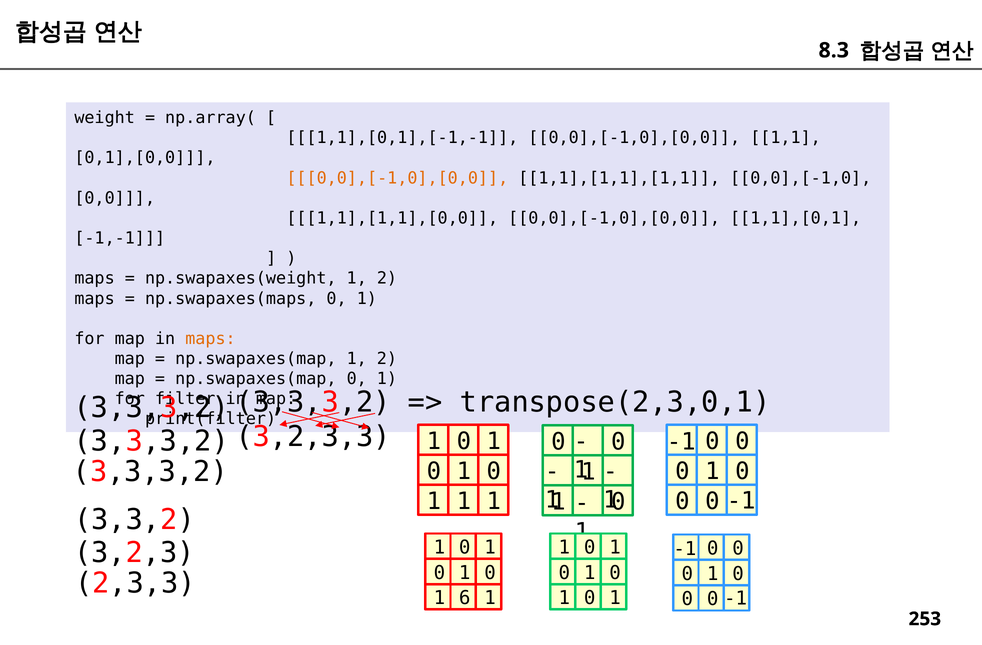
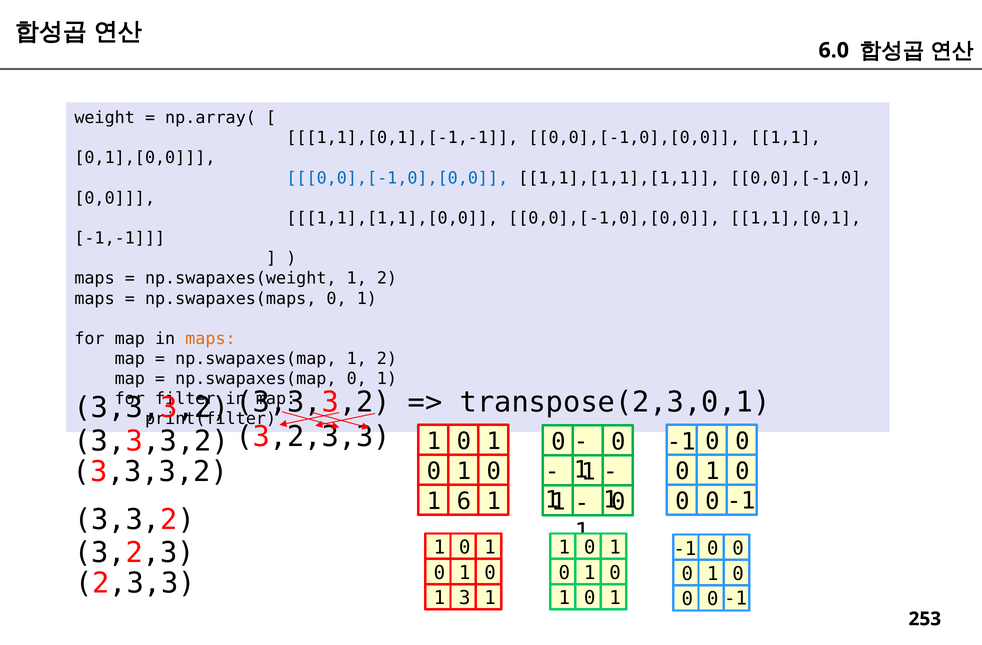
8.3: 8.3 -> 6.0 (834, 50)
0,0],[-1,0],[0,0 colour: orange -> blue (397, 178)
1: 1 -> 6 (464, 502)
6: 6 -> 3 (465, 598)
